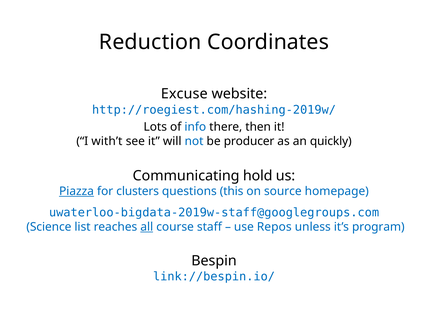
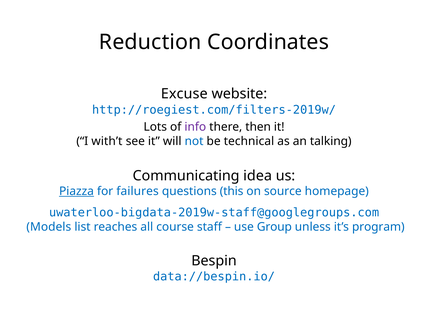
http://roegiest.com/hashing-2019w/: http://roegiest.com/hashing-2019w/ -> http://roegiest.com/filters-2019w/ (214, 110)
info colour: blue -> purple (195, 127)
producer: producer -> technical (249, 141)
quickly: quickly -> talking (331, 141)
hold: hold -> idea (258, 176)
clusters: clusters -> failures (138, 191)
Science: Science -> Models (49, 227)
all underline: present -> none (147, 227)
Repos: Repos -> Group (274, 227)
link://bespin.io/: link://bespin.io/ -> data://bespin.io/ (214, 277)
